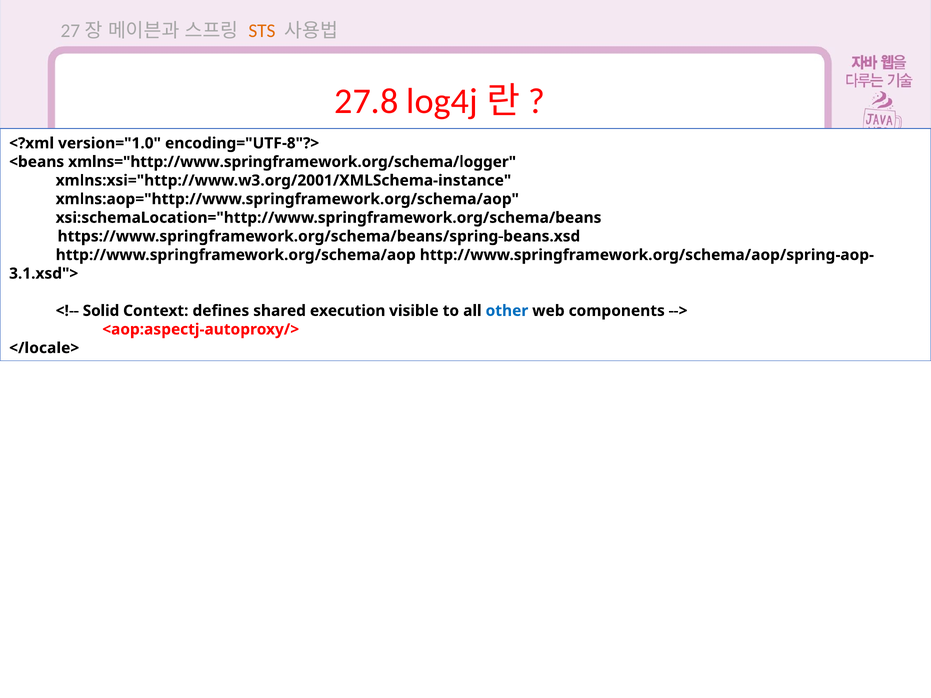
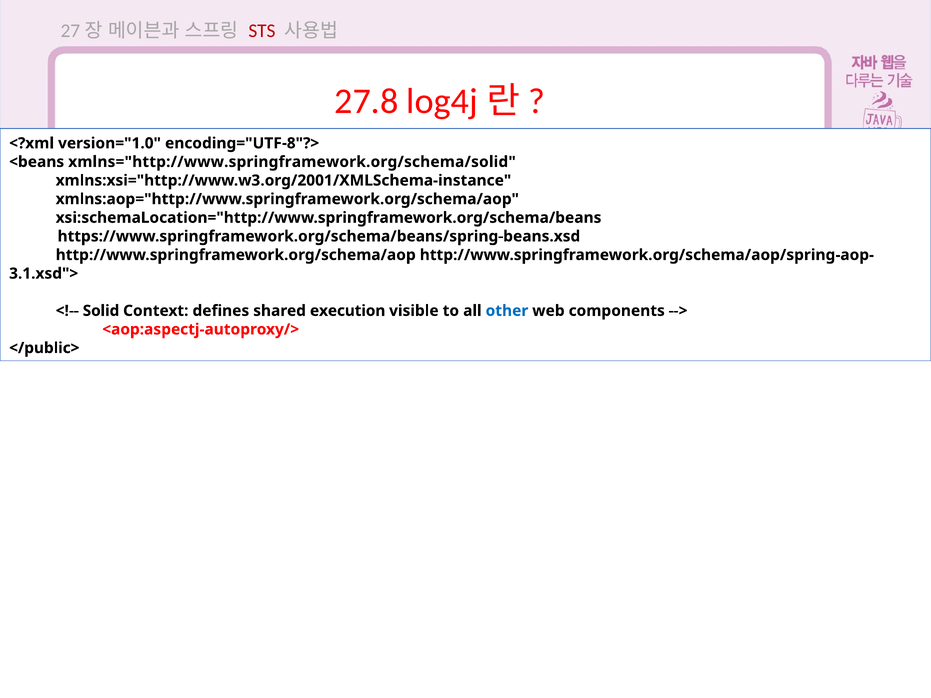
STS colour: orange -> red (262, 31)
xmlns="http://www.springframework.org/schema/logger: xmlns="http://www.springframework.org/schema/logger -> xmlns="http://www.springframework.org/schema/solid (292, 162)
</locale>: </locale> -> </public> (44, 348)
